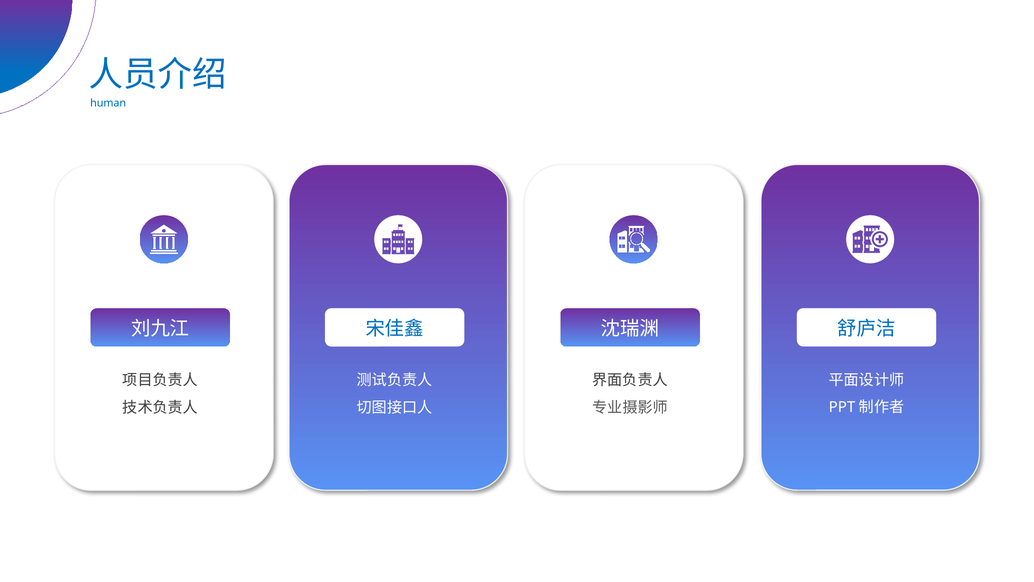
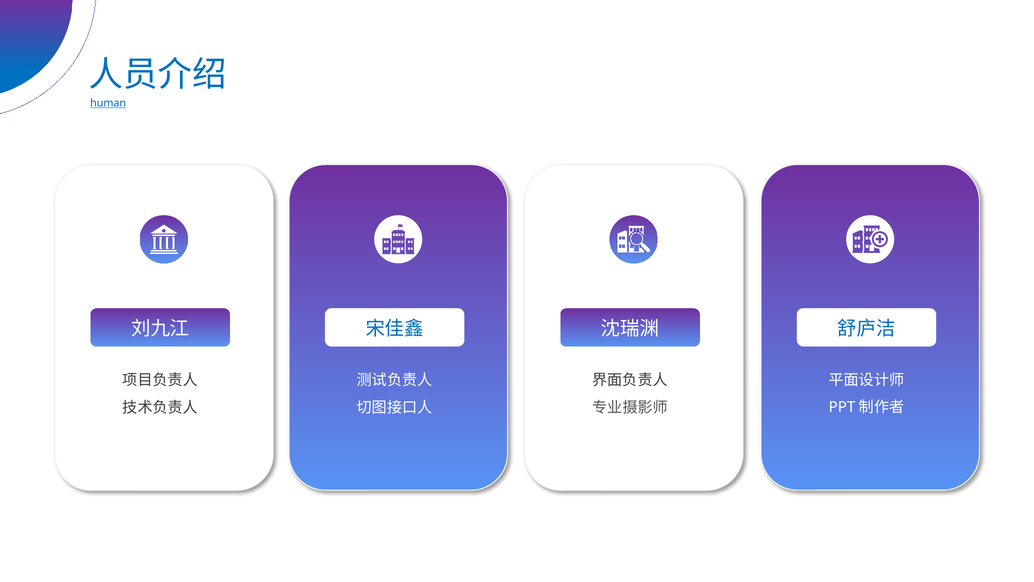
human underline: none -> present (108, 103)
